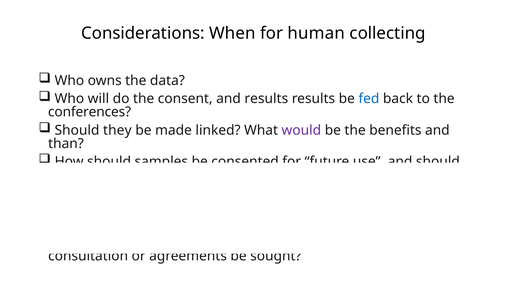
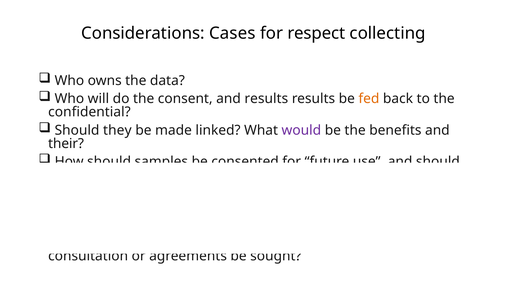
When: When -> Cases (232, 33)
human: human -> respect (316, 33)
fed colour: blue -> orange (369, 99)
conferences: conferences -> confidential (89, 112)
than: than -> their (66, 144)
